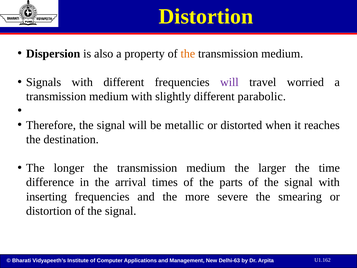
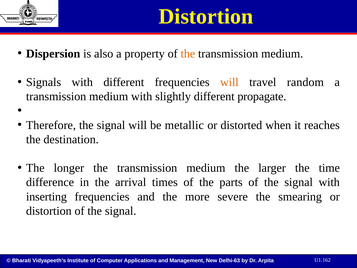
will colour: purple -> orange (229, 82)
worried: worried -> random (305, 82)
parabolic: parabolic -> propagate (262, 96)
